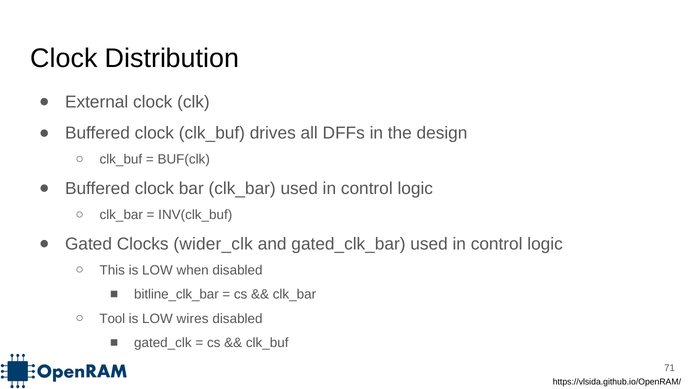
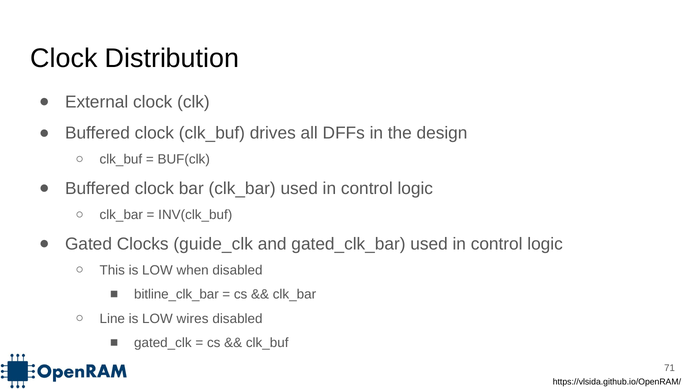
wider_clk: wider_clk -> guide_clk (213, 244)
Tool: Tool -> Line (112, 318)
